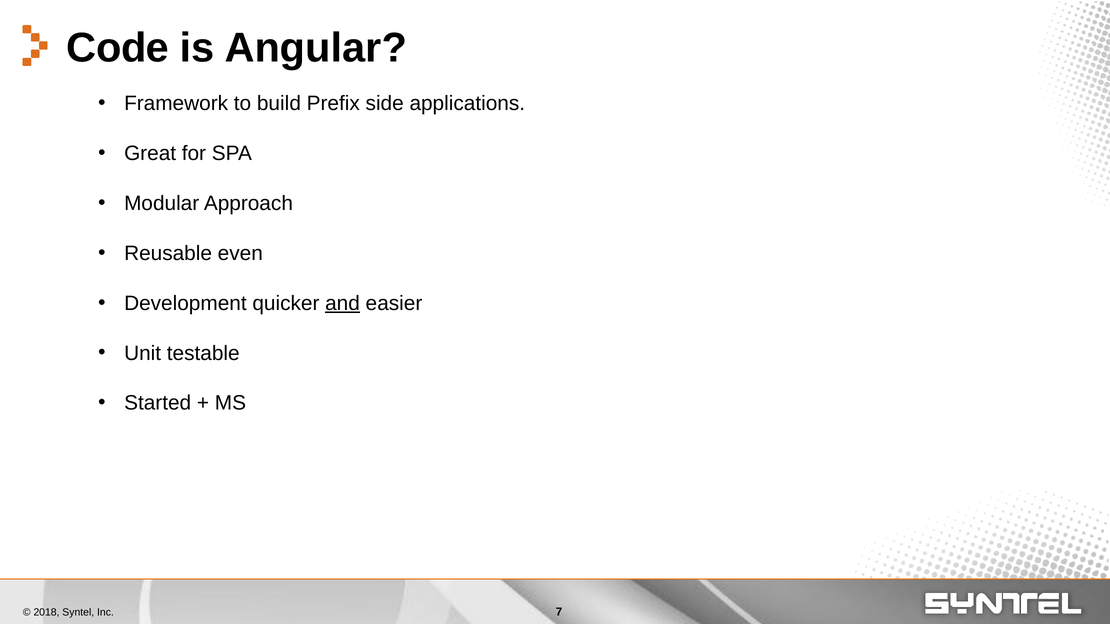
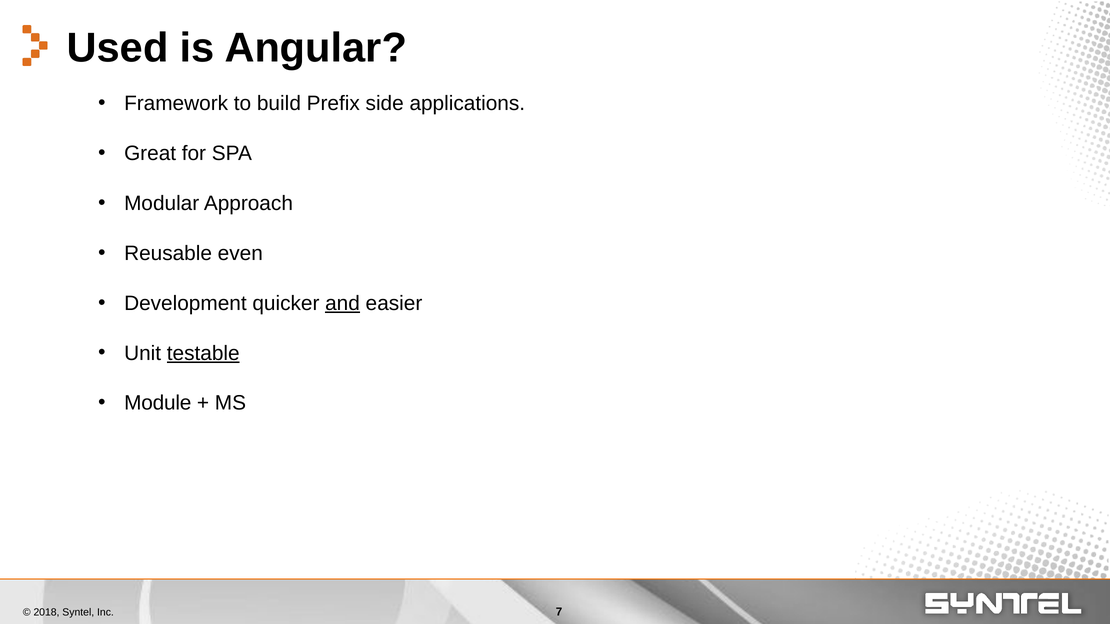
Code: Code -> Used (118, 48)
testable underline: none -> present (203, 353)
Started: Started -> Module (158, 403)
